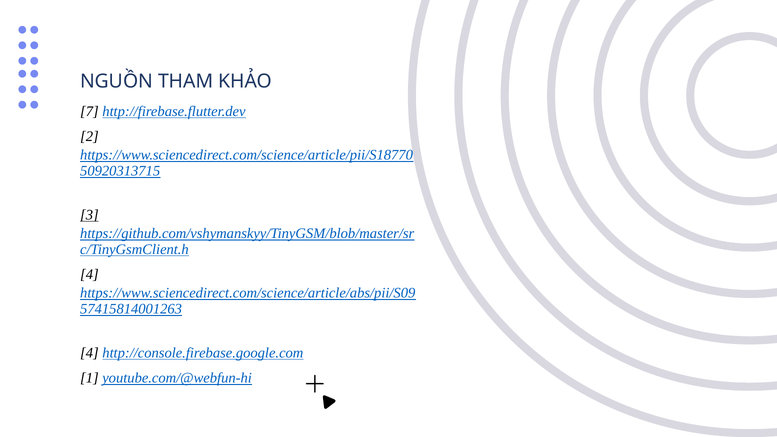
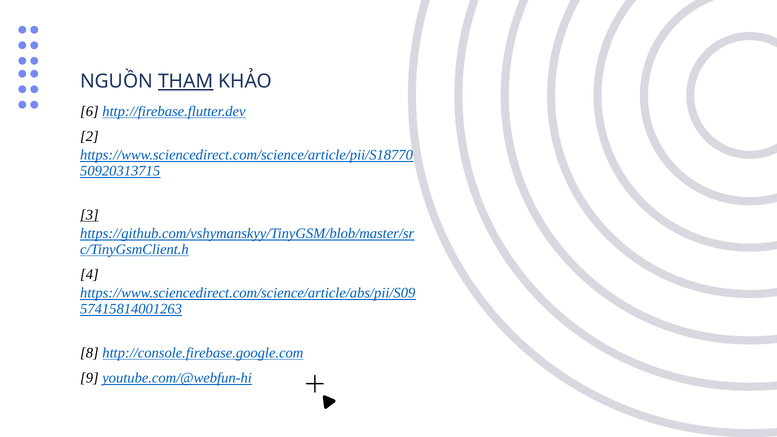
THAM underline: none -> present (186, 81)
7: 7 -> 6 (89, 111)
4: 4 -> 8 (89, 353)
1: 1 -> 9 (89, 378)
